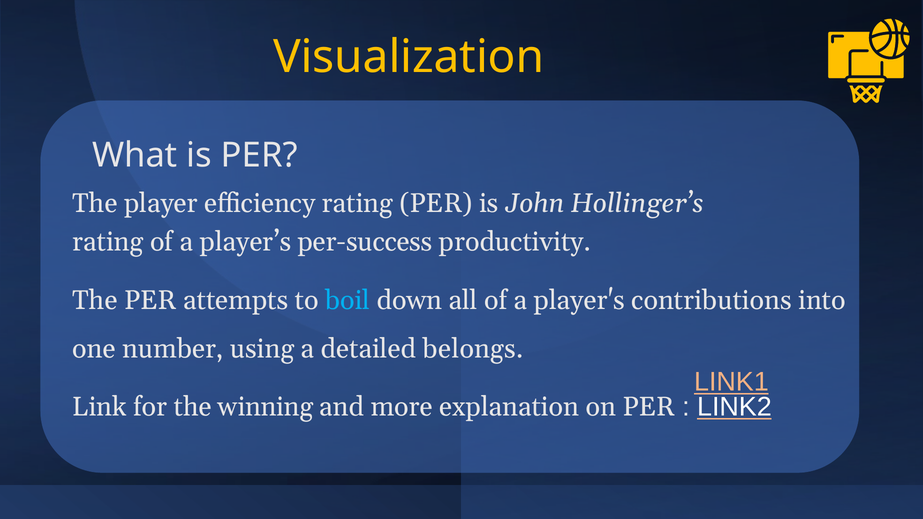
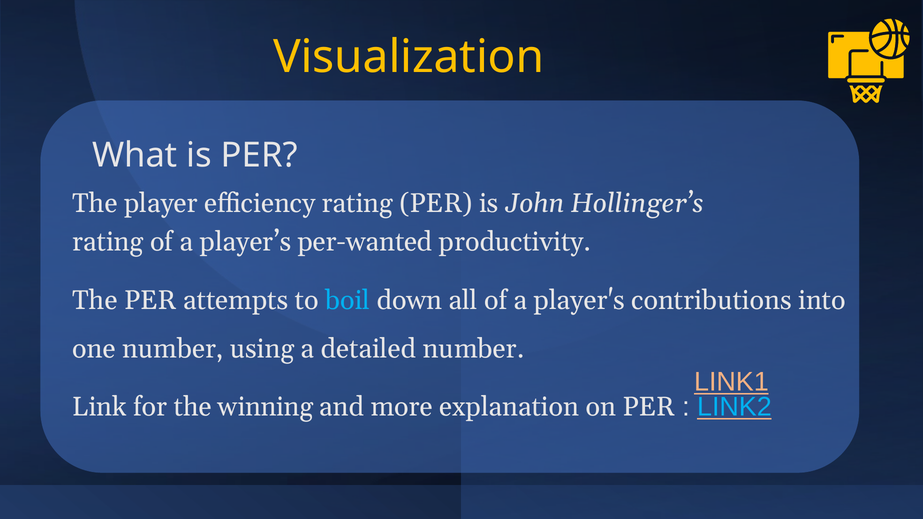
per-success: per-success -> per-wanted (365, 242)
detailed belongs: belongs -> number (473, 349)
LINK2 colour: white -> light blue (734, 407)
